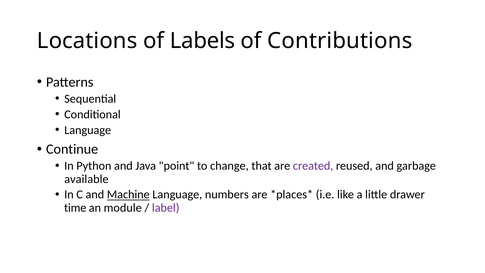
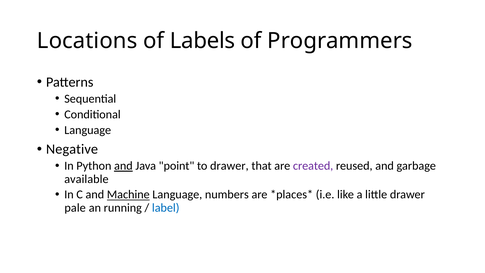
Contributions: Contributions -> Programmers (340, 41)
Continue: Continue -> Negative (72, 149)
and underline: none -> present (123, 166)
to change: change -> drawer (229, 166)
time: time -> pale (75, 208)
module: module -> running (123, 208)
label colour: purple -> blue (166, 208)
